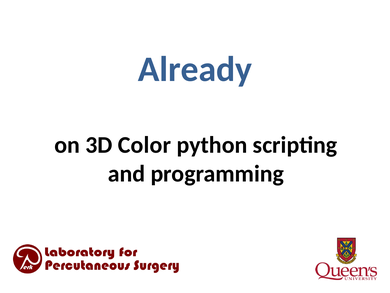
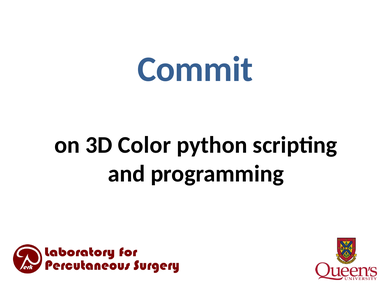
Already: Already -> Commit (195, 69)
